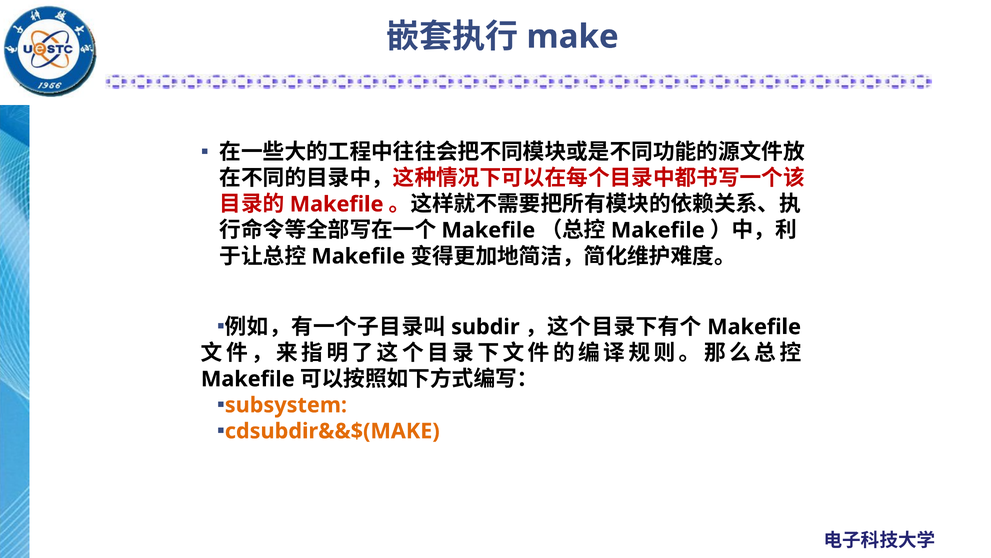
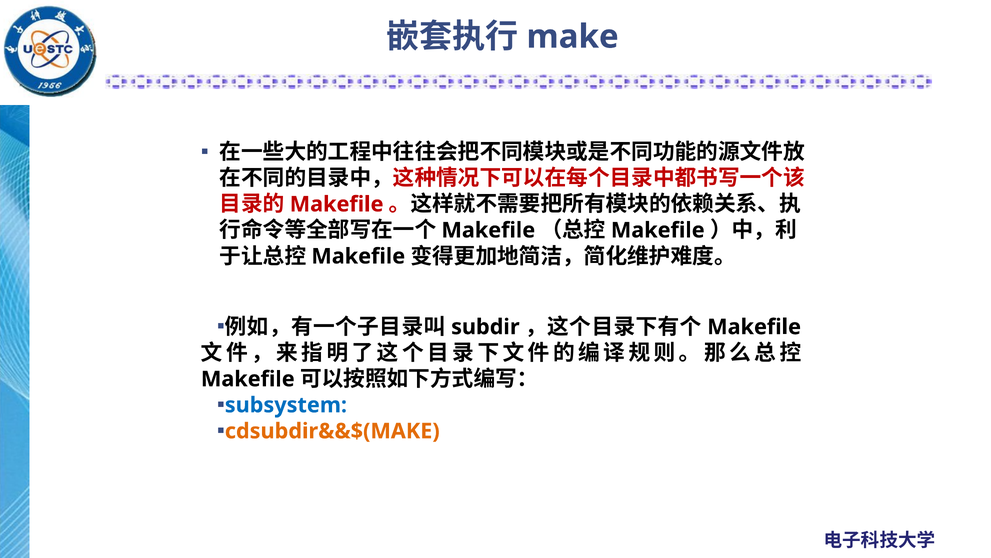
subsystem colour: orange -> blue (286, 405)
